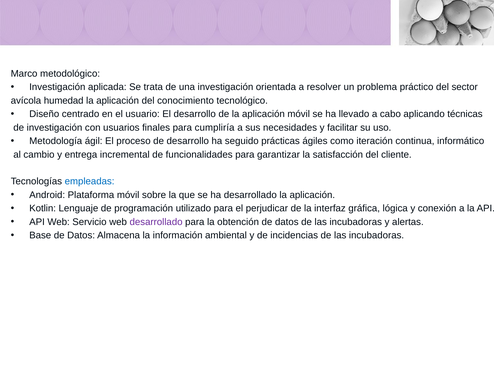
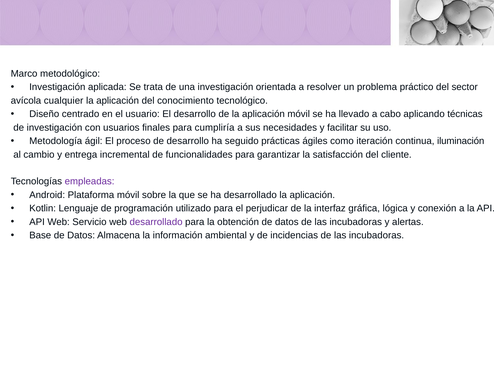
humedad: humedad -> cualquier (64, 100)
informático: informático -> iluminación (461, 141)
empleadas colour: blue -> purple (90, 181)
